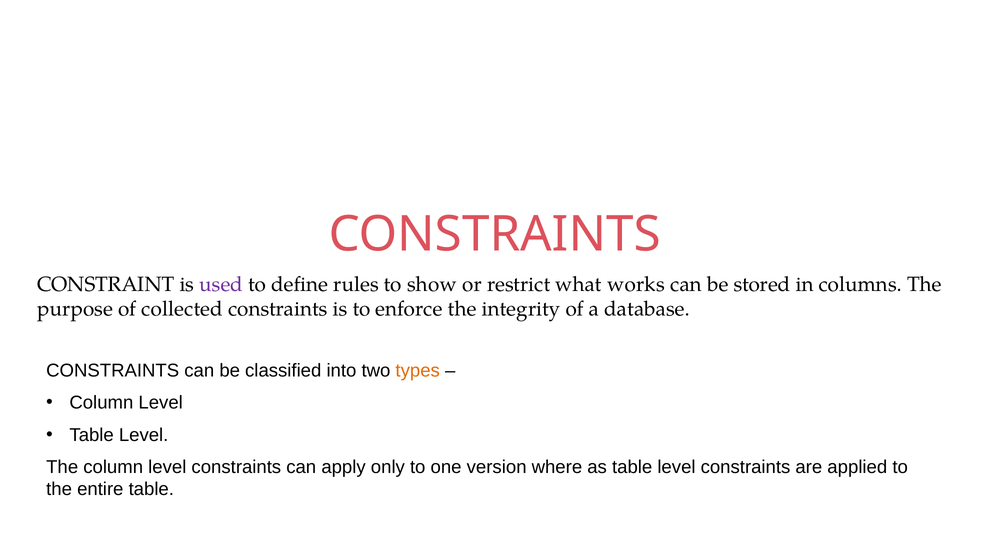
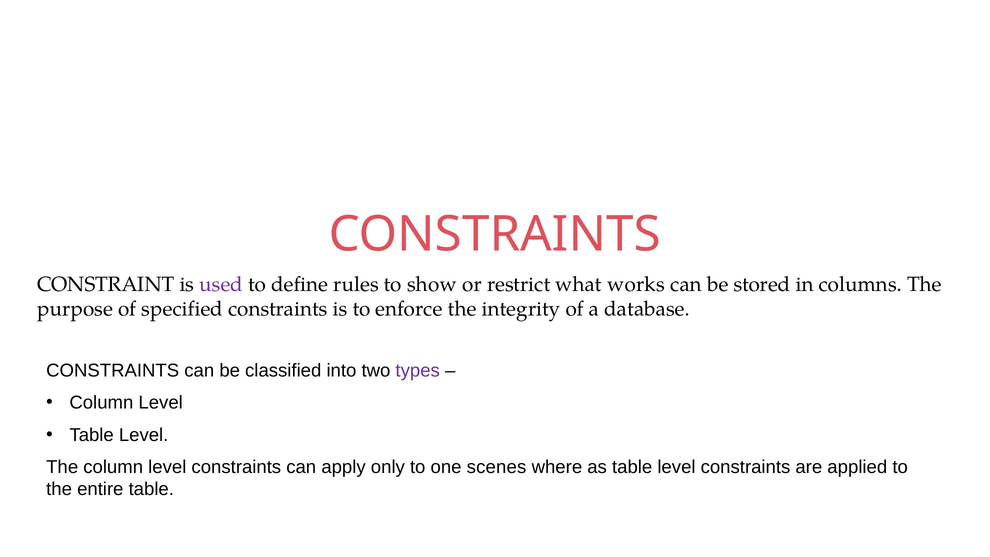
collected: collected -> specified (182, 309)
types colour: orange -> purple (418, 370)
version: version -> scenes (497, 467)
